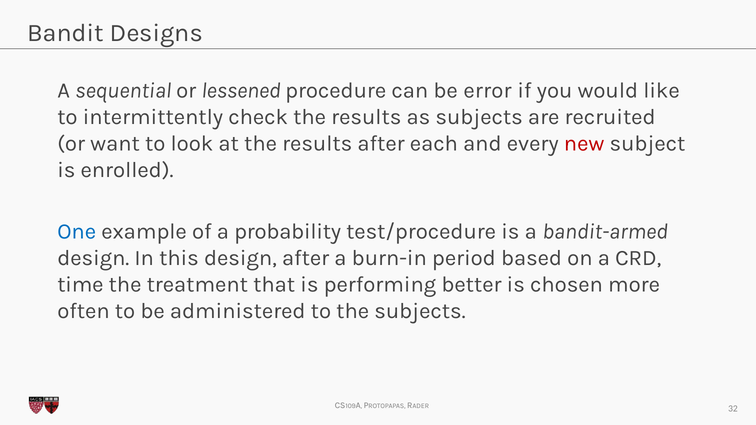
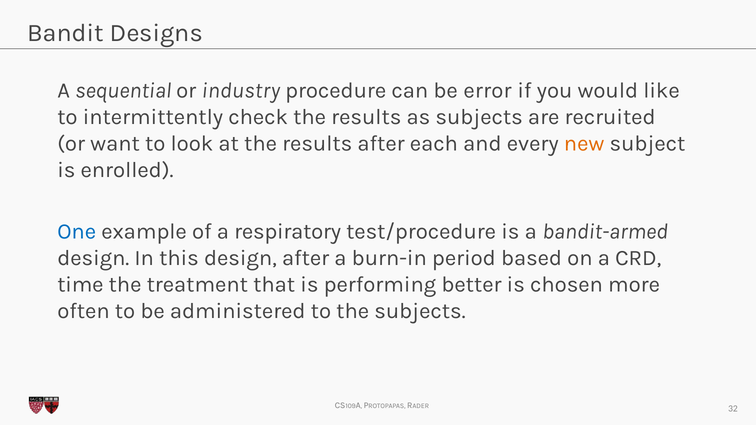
lessened: lessened -> industry (241, 91)
new colour: red -> orange (584, 144)
probability: probability -> respiratory (288, 232)
